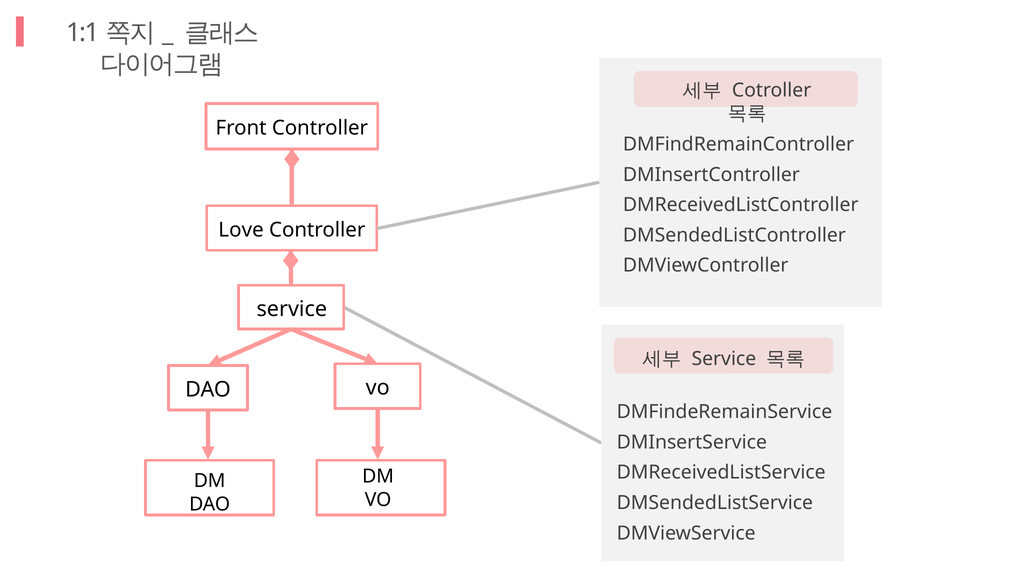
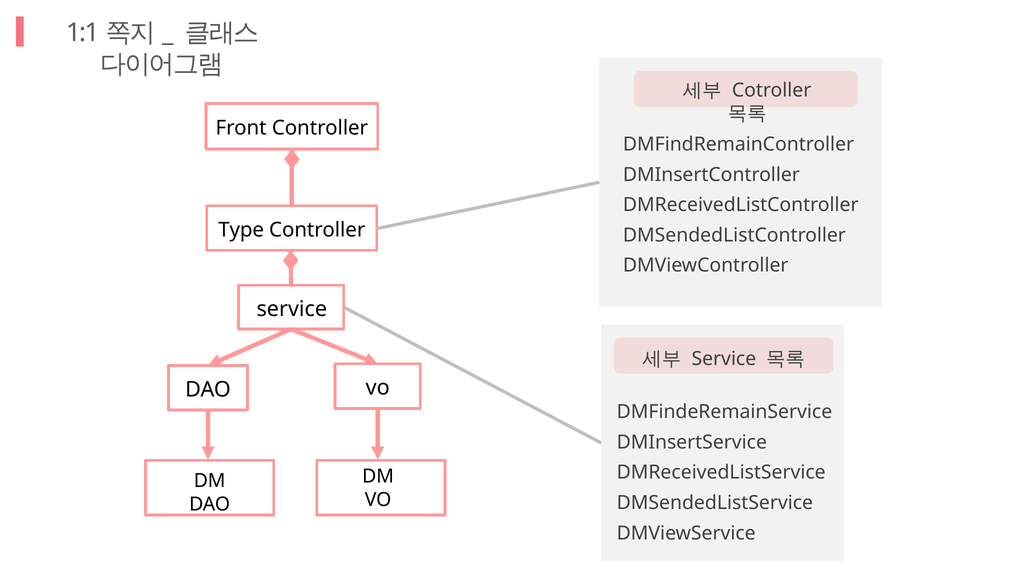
Love: Love -> Type (241, 230)
